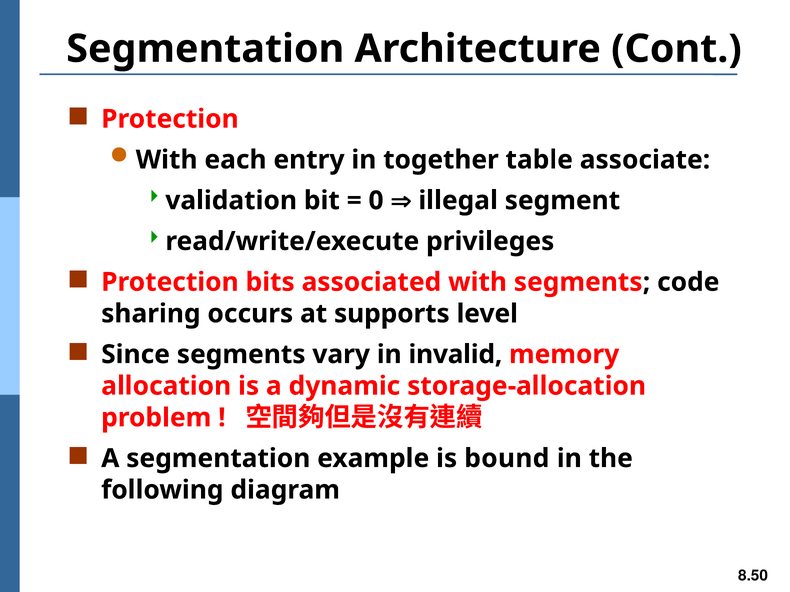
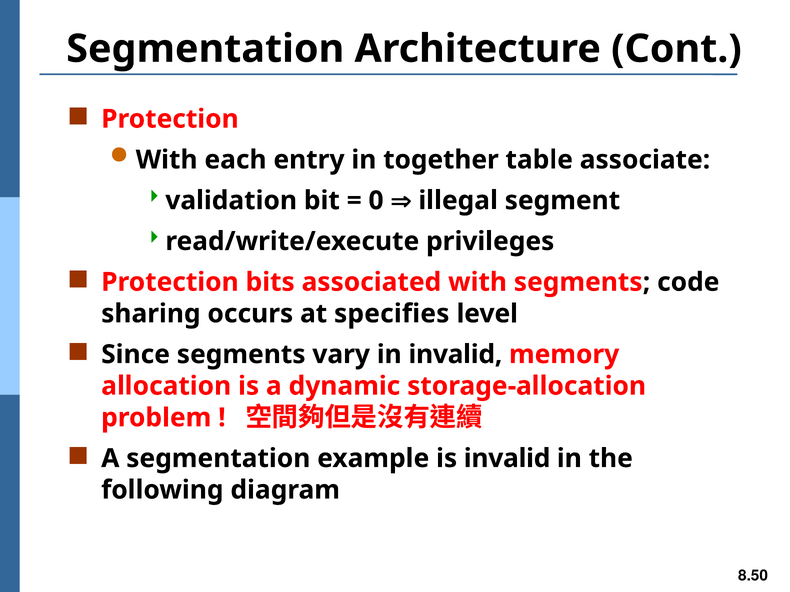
supports: supports -> specifies (392, 314)
is bound: bound -> invalid (507, 459)
